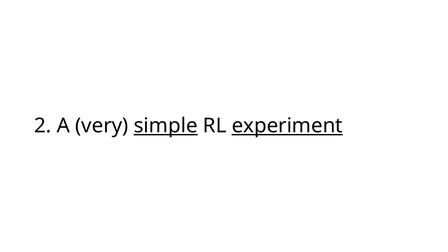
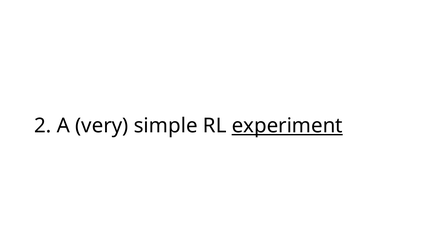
simple underline: present -> none (166, 126)
